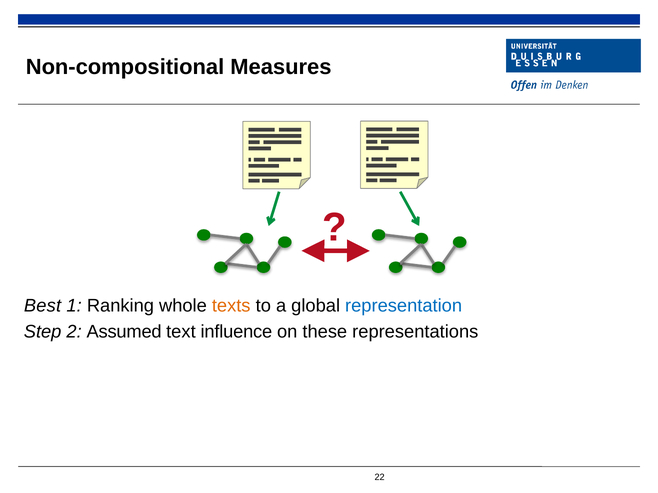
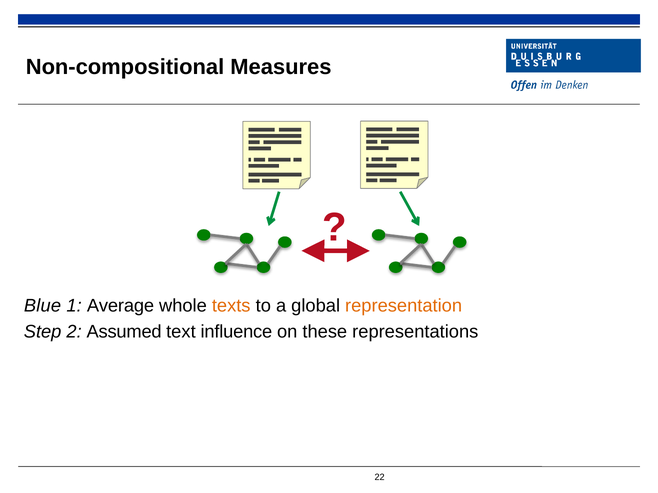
Best: Best -> Blue (43, 306)
Ranking: Ranking -> Average (121, 306)
representation colour: blue -> orange (404, 306)
